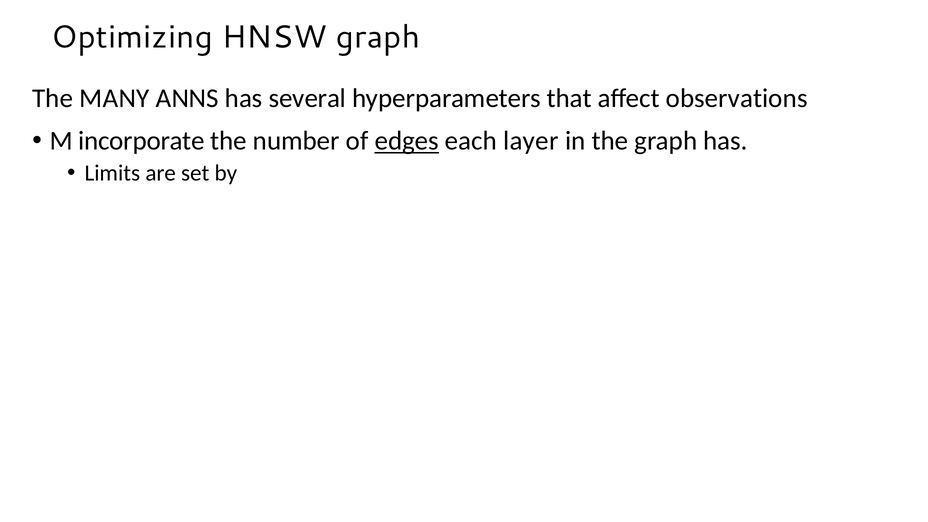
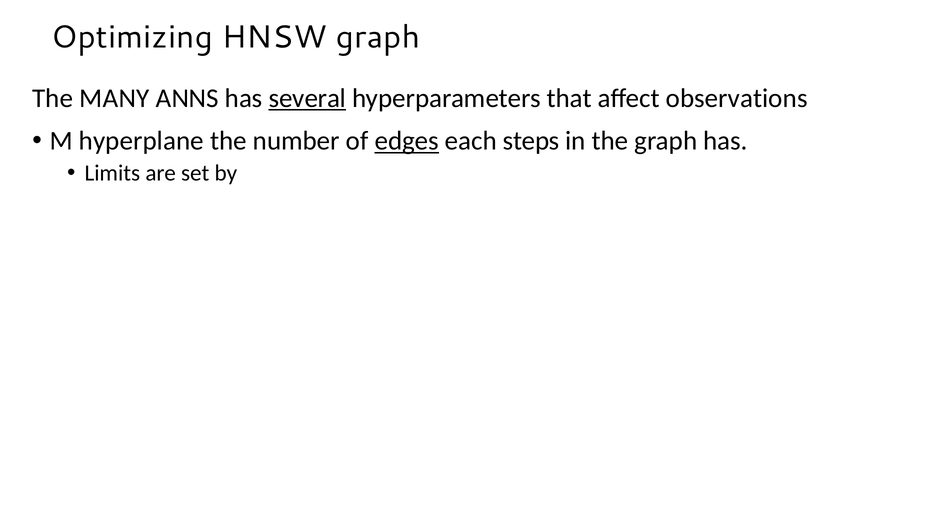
several underline: none -> present (307, 98)
incorporate: incorporate -> hyperplane (141, 141)
layer: layer -> steps (531, 141)
